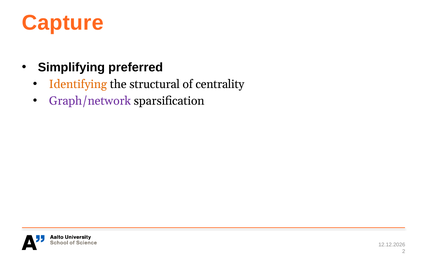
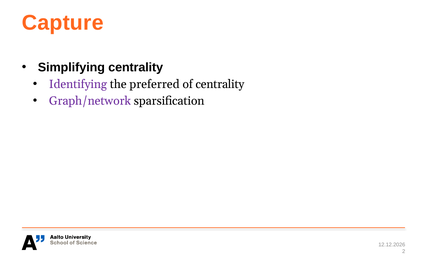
Simplifying preferred: preferred -> centrality (136, 67)
Identifying colour: orange -> purple (78, 84)
structural: structural -> preferred (155, 84)
